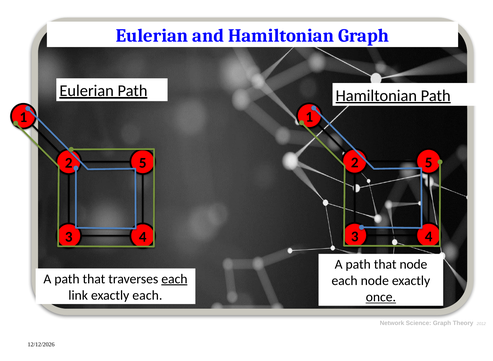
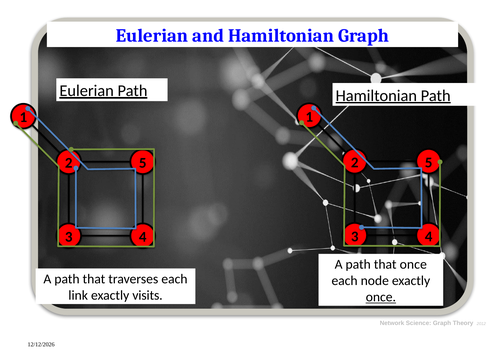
that node: node -> once (413, 264)
each underline: present -> none (174, 279)
exactly each: each -> visits (147, 295)
